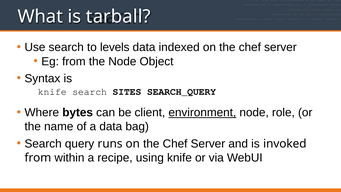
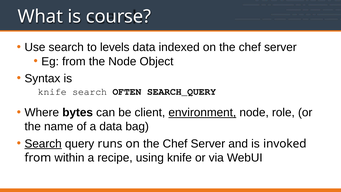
tarball: tarball -> course (118, 17)
SITES: SITES -> OFTEN (127, 92)
Search underline: none -> present (43, 144)
